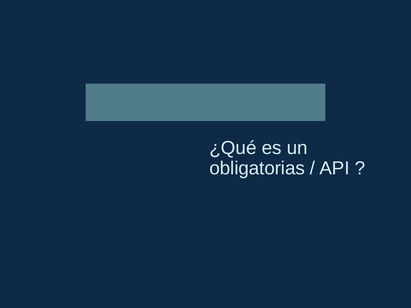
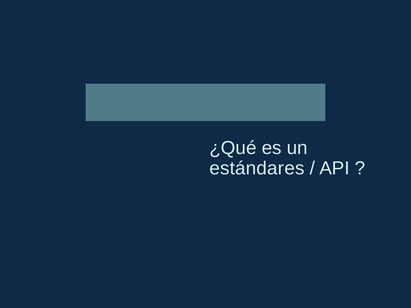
obligatorias: obligatorias -> estándares (257, 168)
